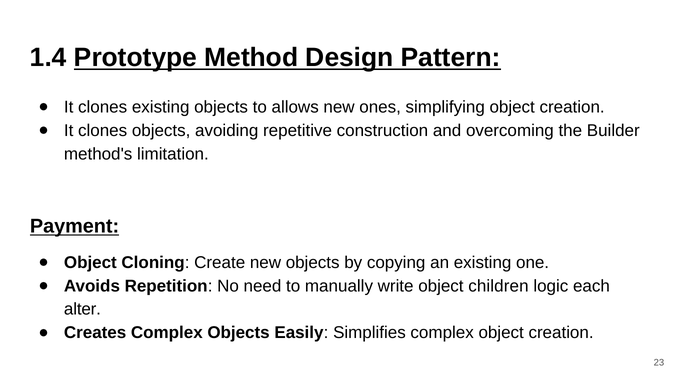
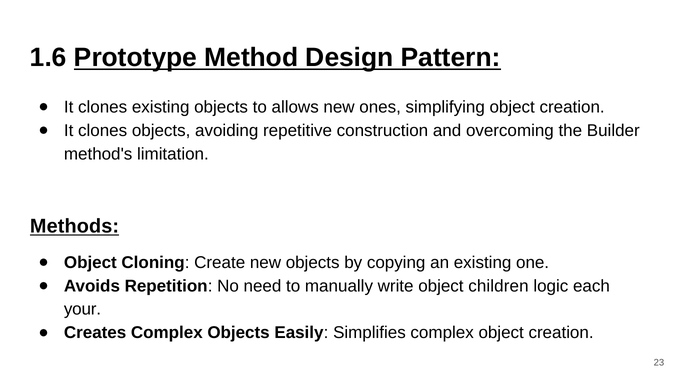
1.4: 1.4 -> 1.6 (48, 58)
Payment: Payment -> Methods (75, 226)
alter: alter -> your (82, 309)
